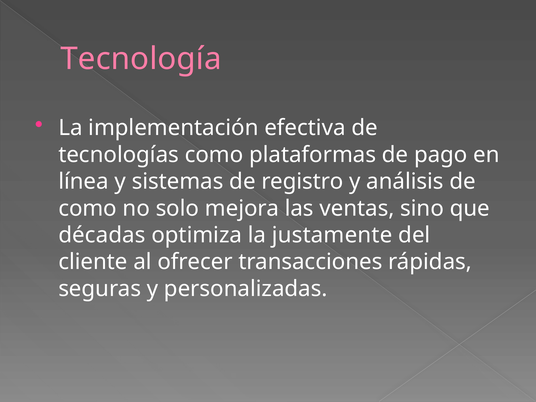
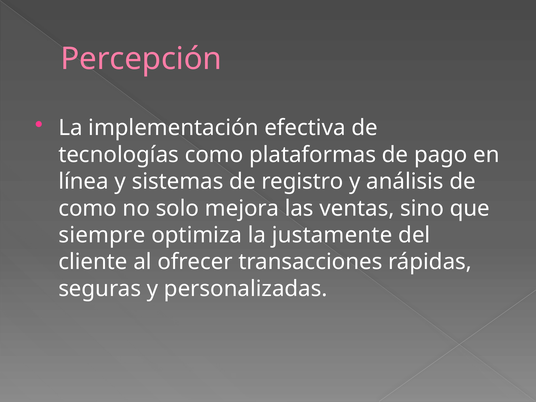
Tecnología: Tecnología -> Percepción (141, 59)
décadas: décadas -> siempre (102, 235)
